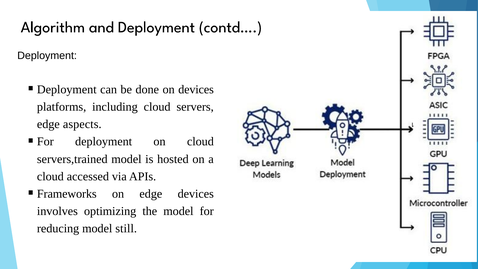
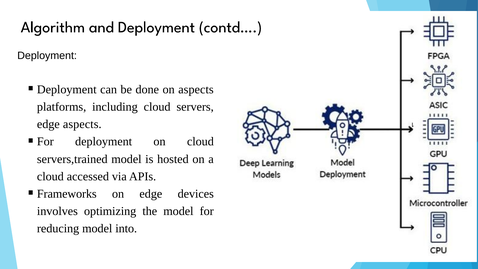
on devices: devices -> aspects (196, 89)
still: still -> into (126, 228)
